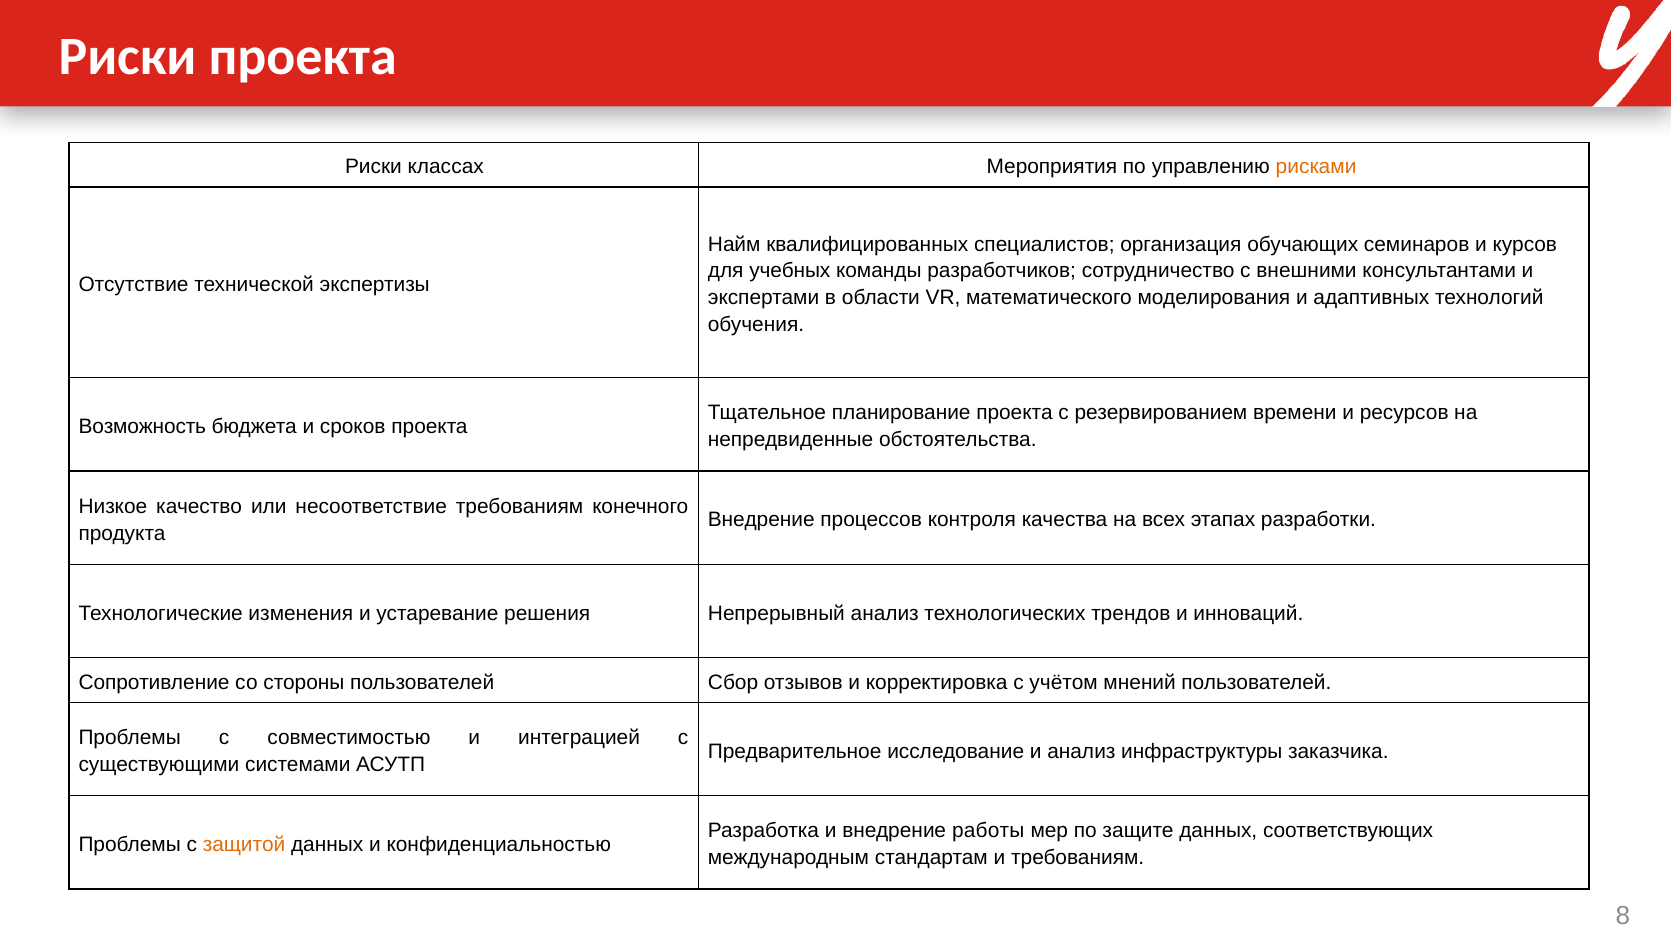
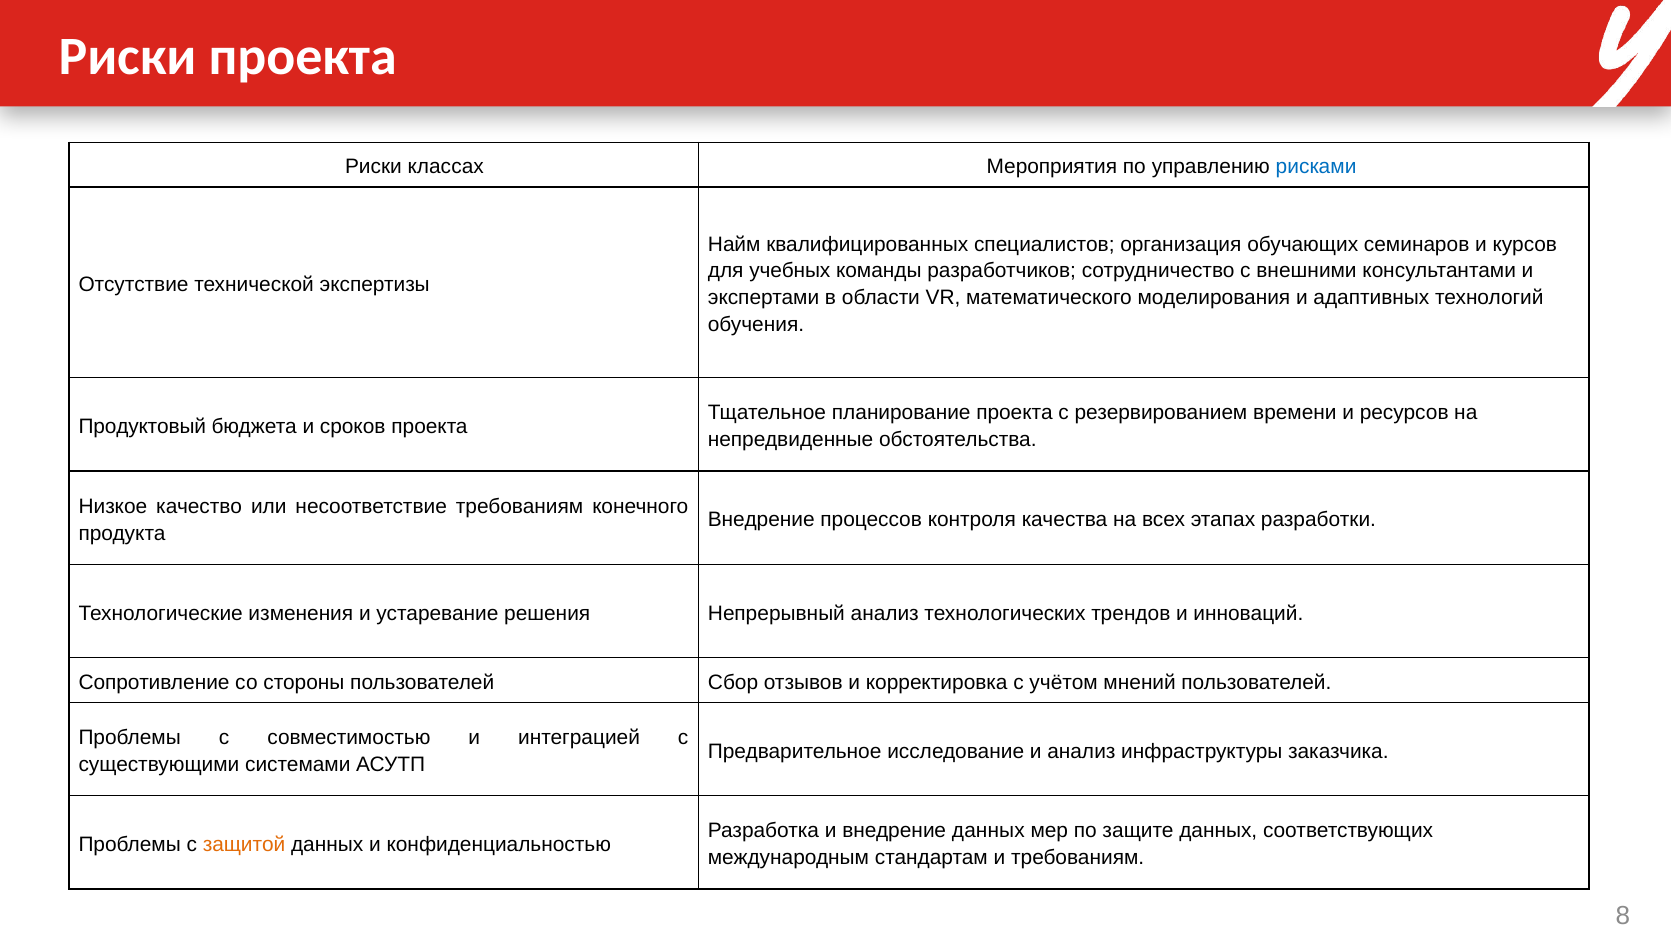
рисками colour: orange -> blue (1316, 167)
Возможность: Возможность -> Продуктовый (142, 427)
внедрение работы: работы -> данных (988, 831)
